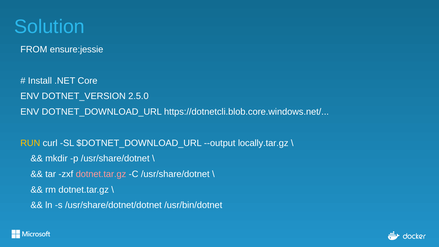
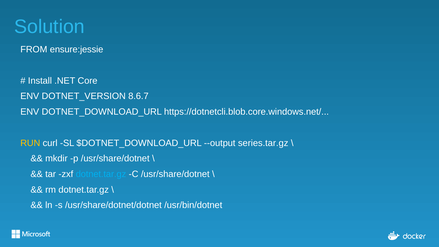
2.5.0: 2.5.0 -> 8.6.7 (138, 96)
locally.tar.gz: locally.tar.gz -> series.tar.gz (263, 143)
dotnet.tar.gz colour: pink -> light blue (101, 174)
